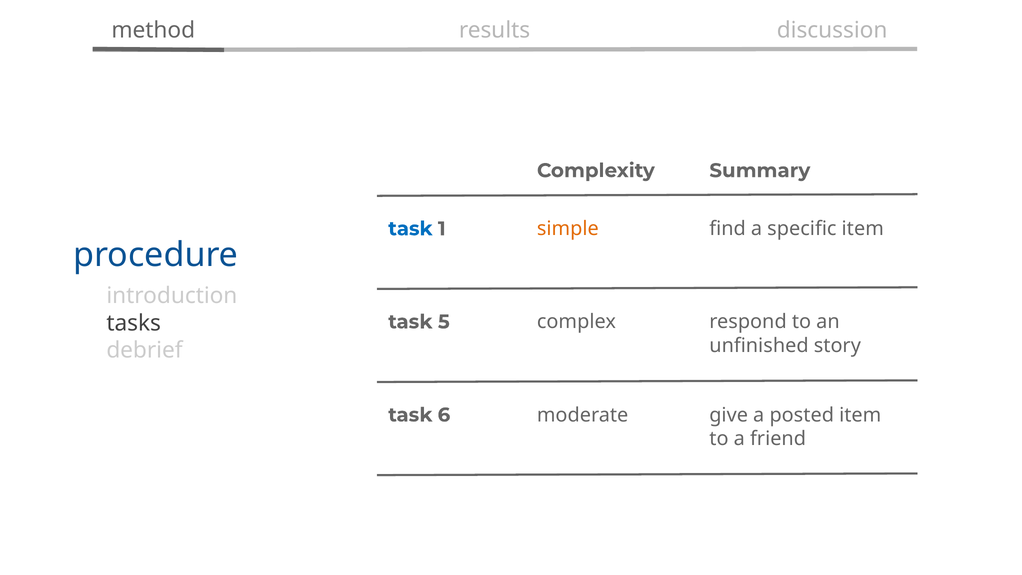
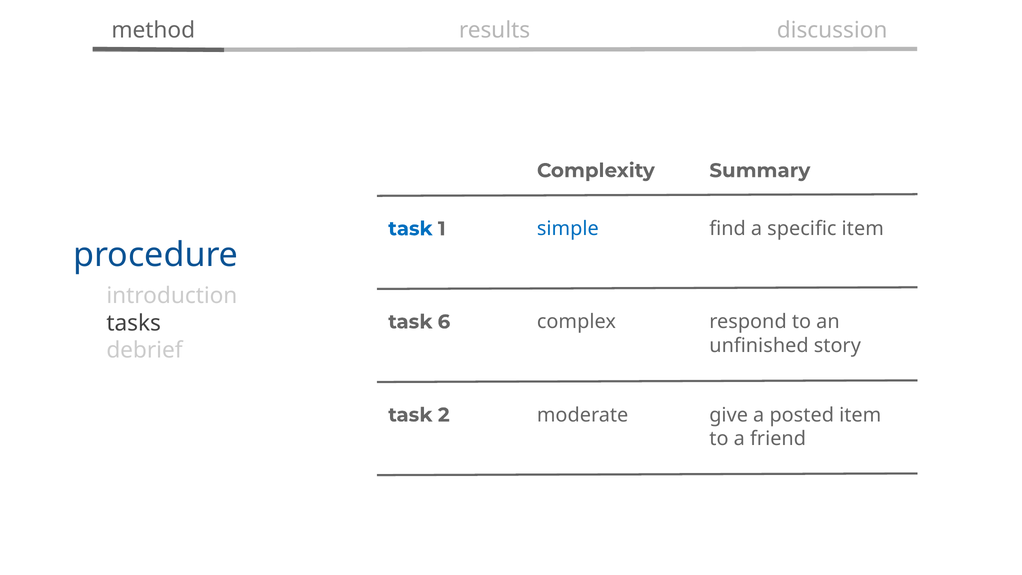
simple colour: orange -> blue (568, 229)
5: 5 -> 6 (444, 322)
6: 6 -> 2 (444, 415)
